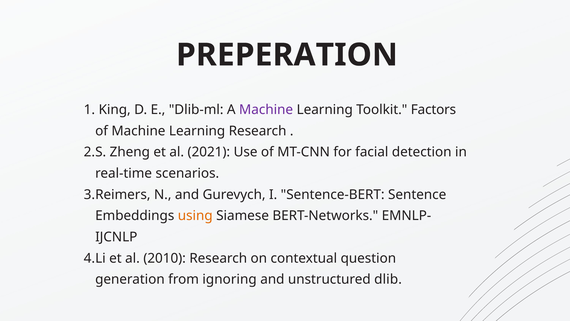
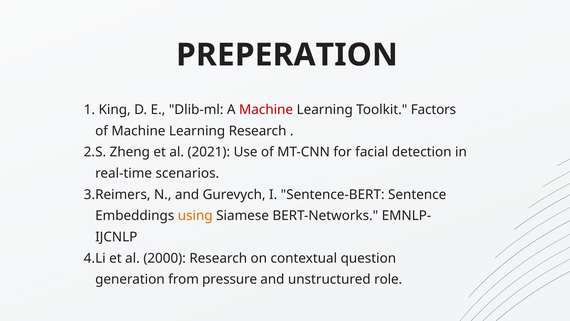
Machine colour: purple -> red (266, 110)
2010: 2010 -> 2000 (165, 258)
ignoring: ignoring -> pressure (230, 279)
dlib: dlib -> role (388, 279)
